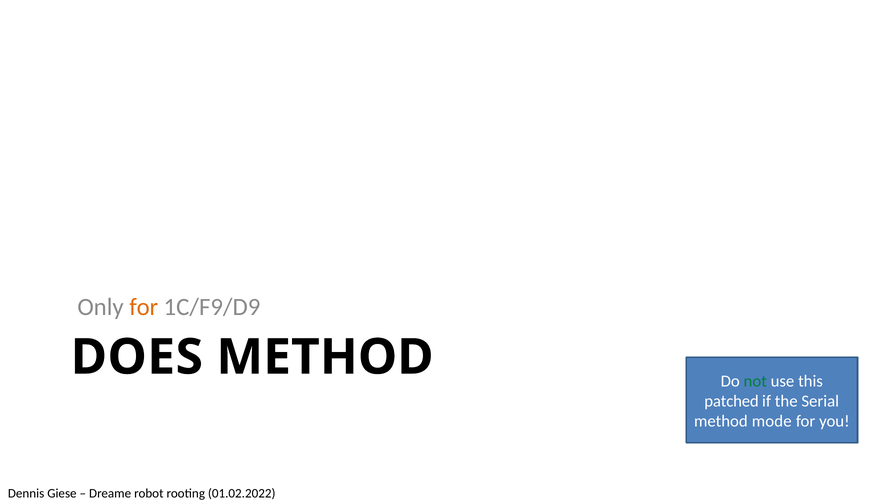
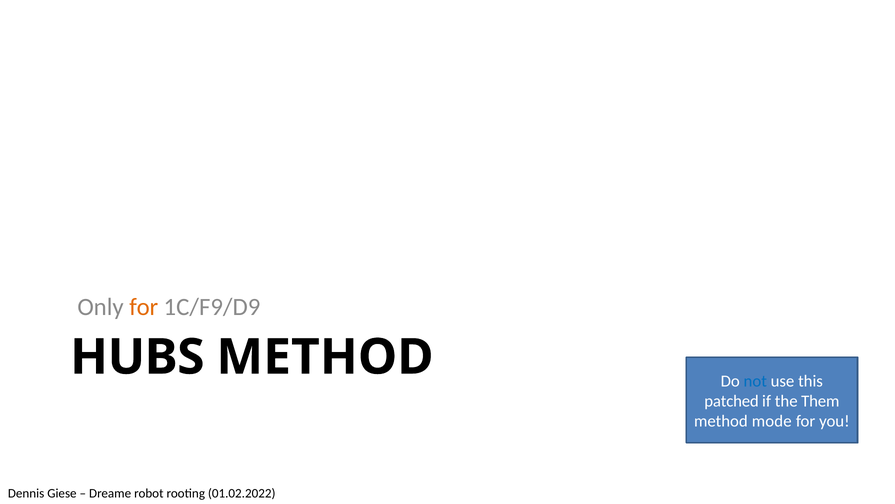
DOES: DOES -> HUBS (137, 357)
not colour: green -> blue (755, 381)
Serial: Serial -> Them (820, 401)
